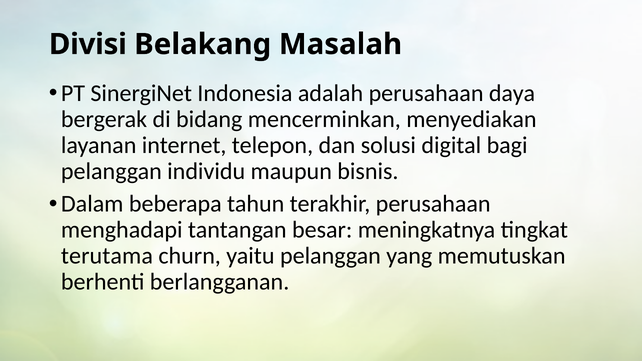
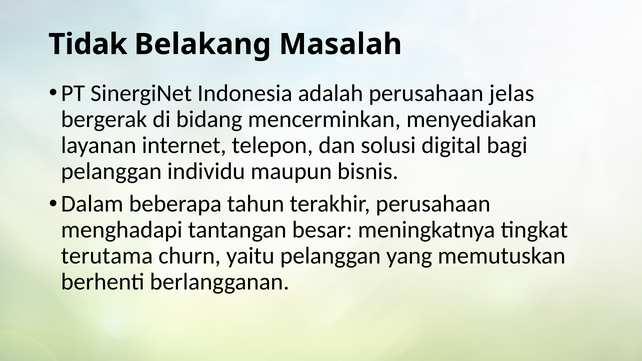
Divisi: Divisi -> Tidak (88, 44)
daya: daya -> jelas (512, 93)
